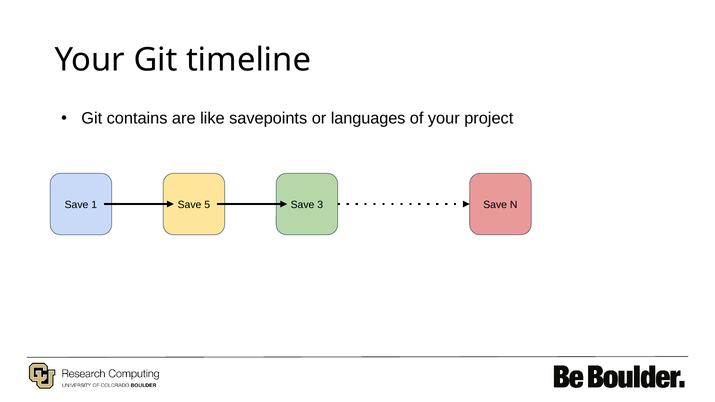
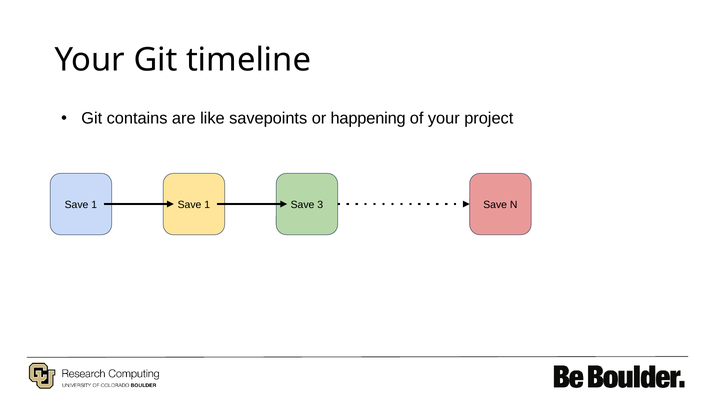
languages: languages -> happening (368, 118)
1 Save 5: 5 -> 1 (207, 205)
